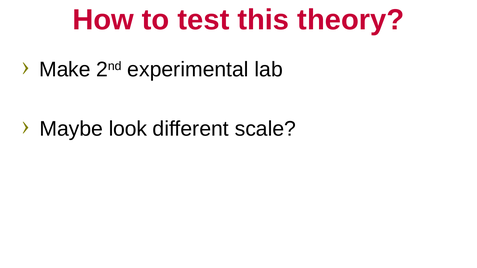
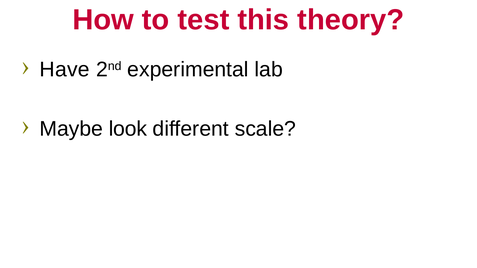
Make: Make -> Have (65, 70)
